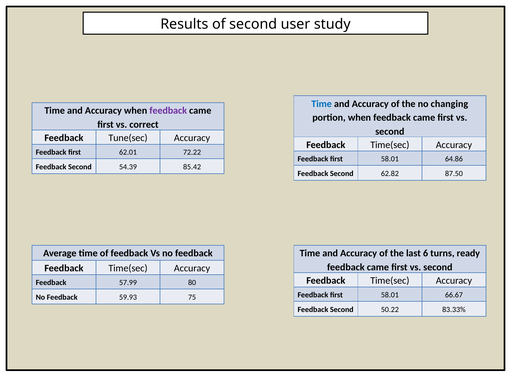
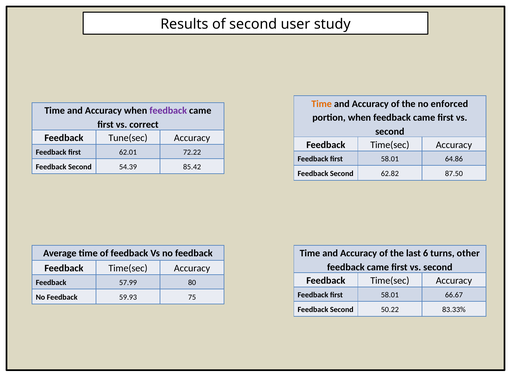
Time colour: blue -> orange (322, 104)
changing: changing -> enforced (449, 104)
ready: ready -> other (468, 253)
